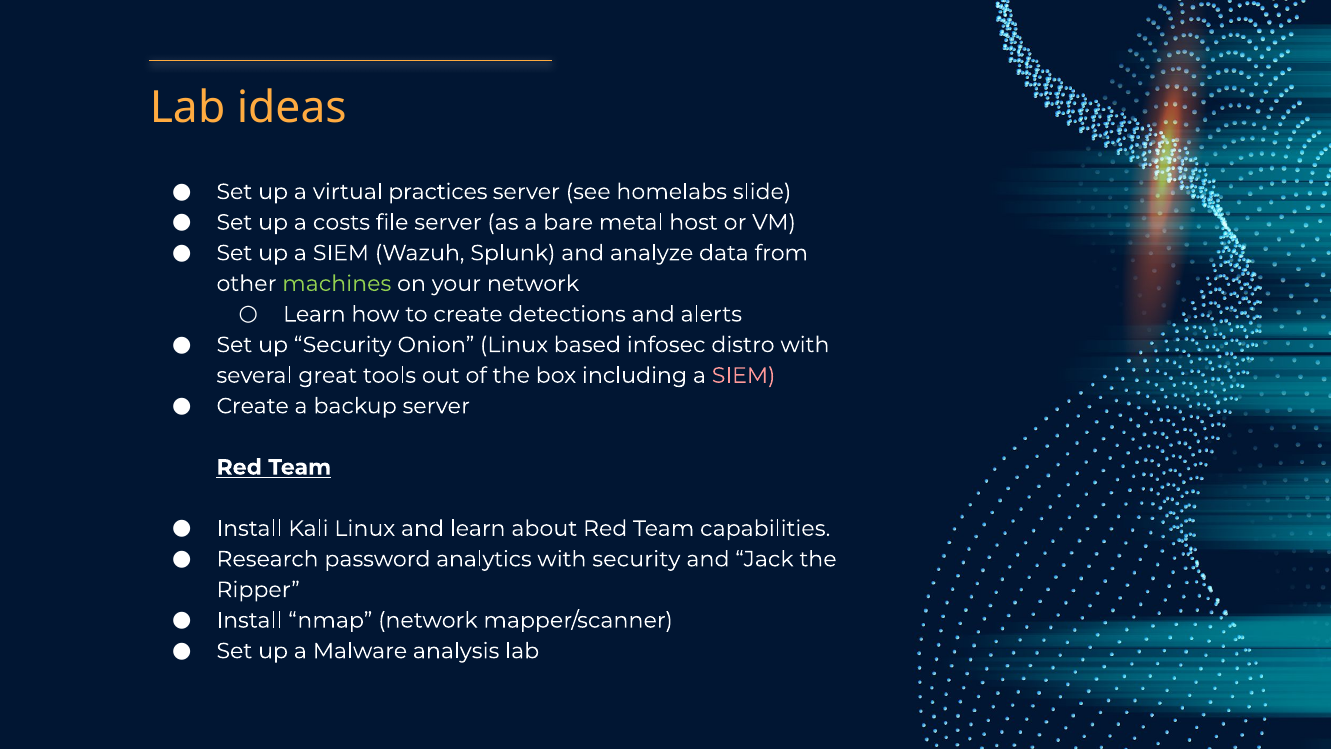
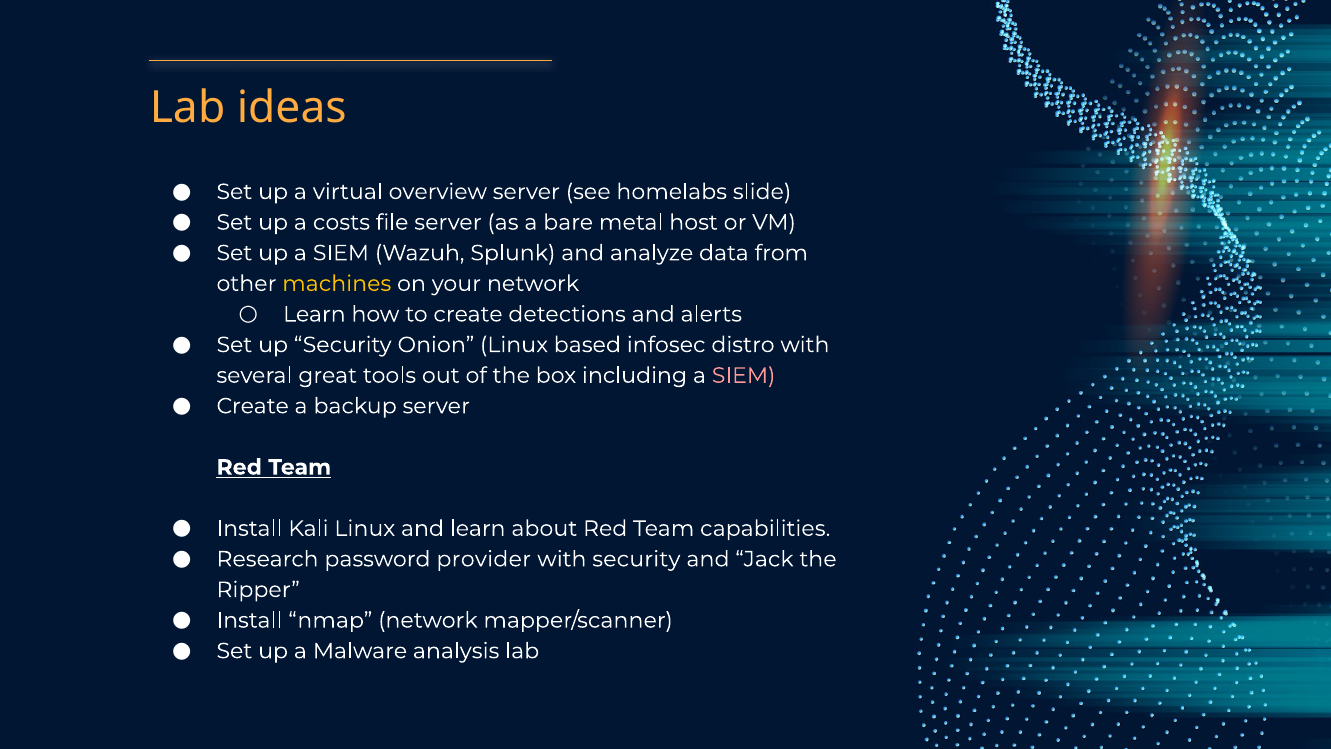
practices: practices -> overview (438, 192)
machines colour: light green -> yellow (337, 284)
analytics: analytics -> provider (484, 559)
